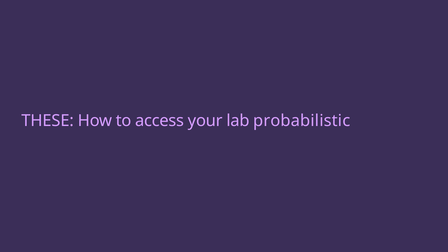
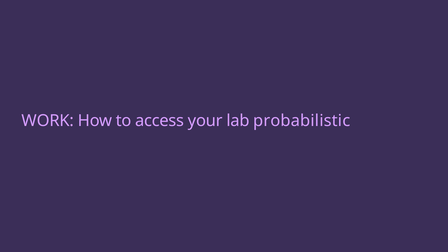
THESE: THESE -> WORK (48, 121)
